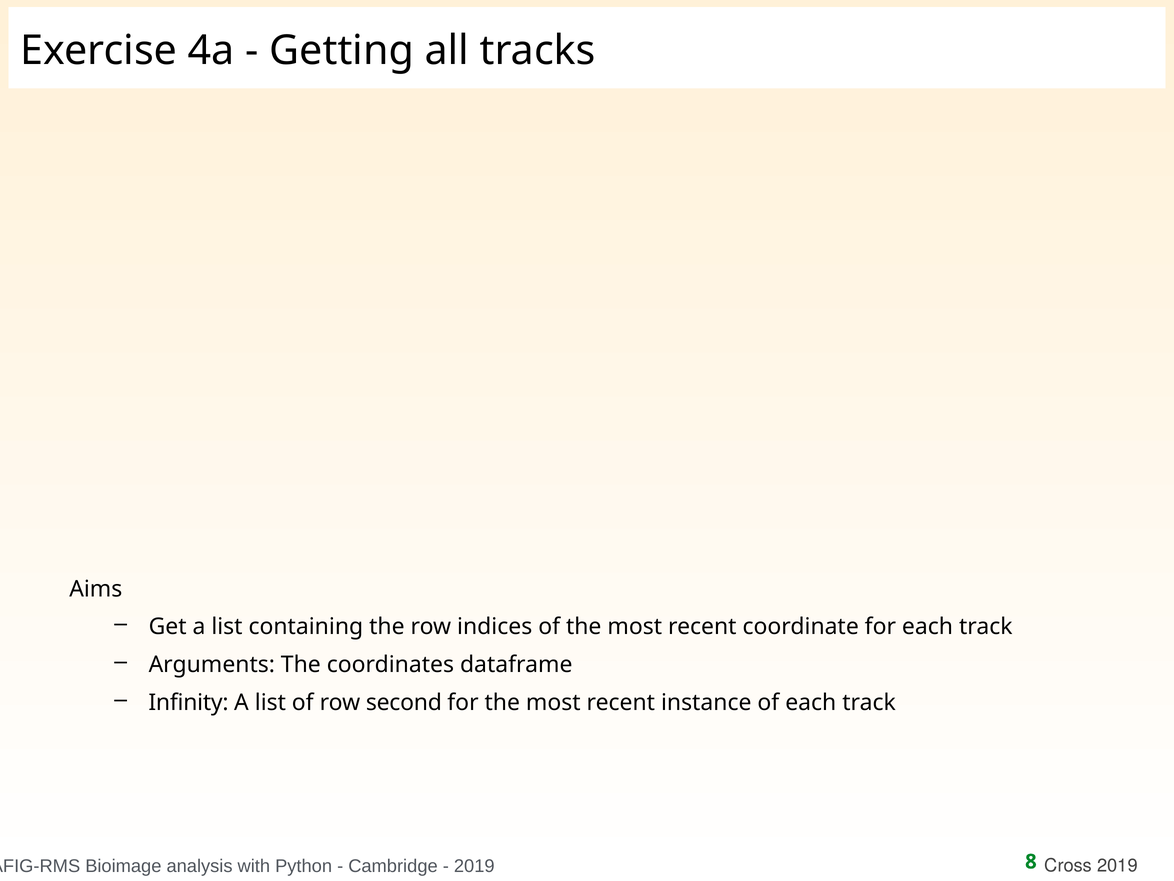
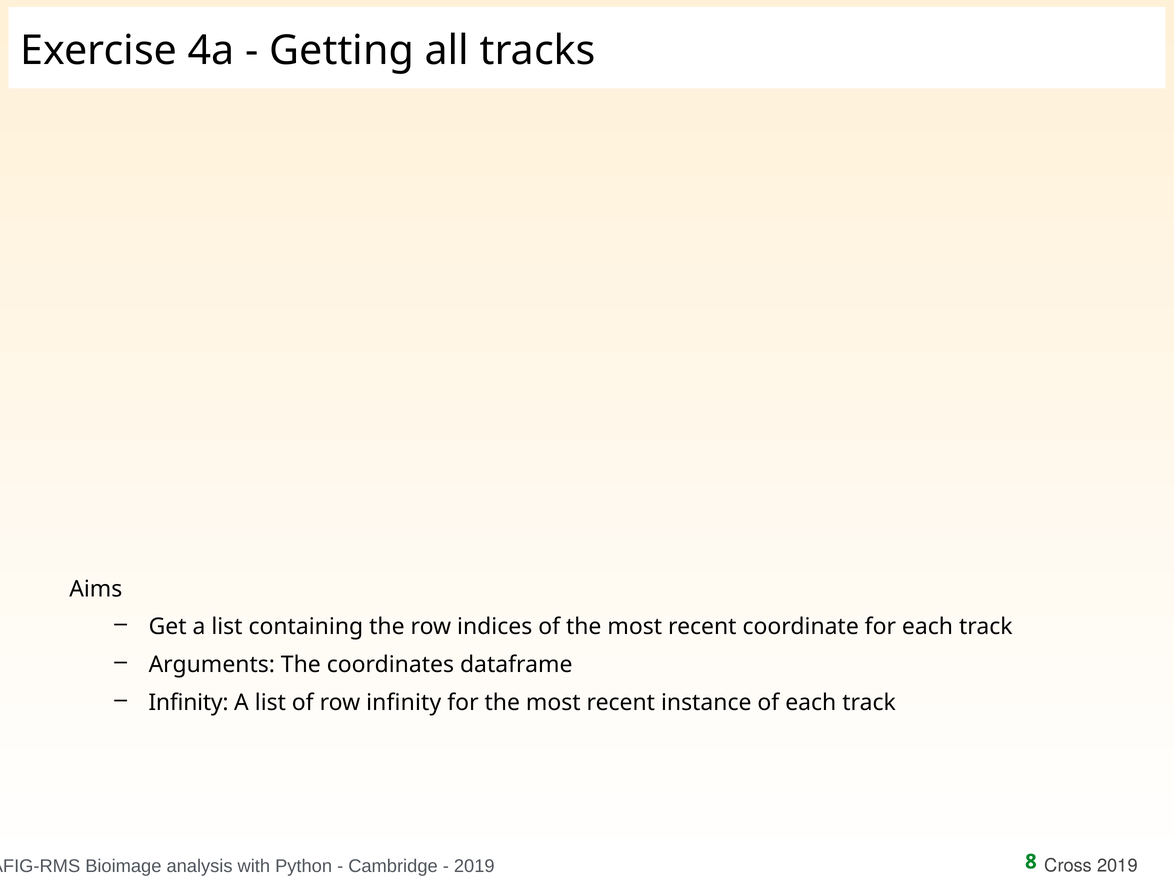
row second: second -> infinity (404, 702)
